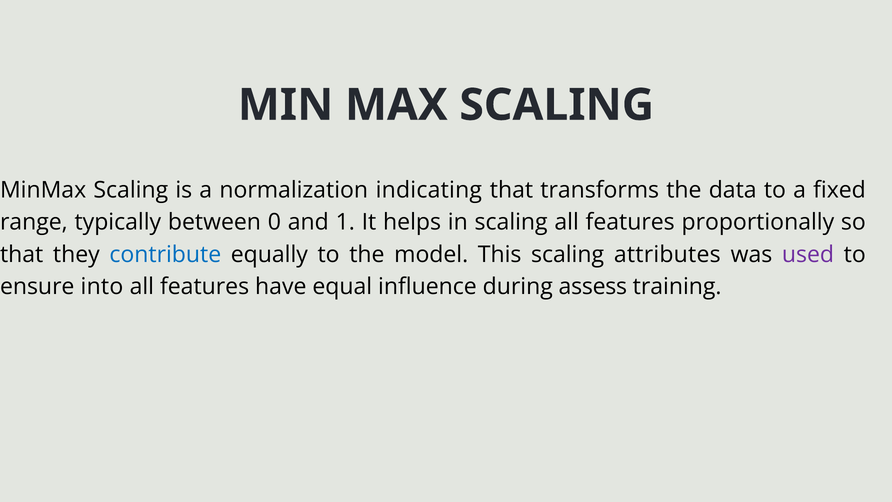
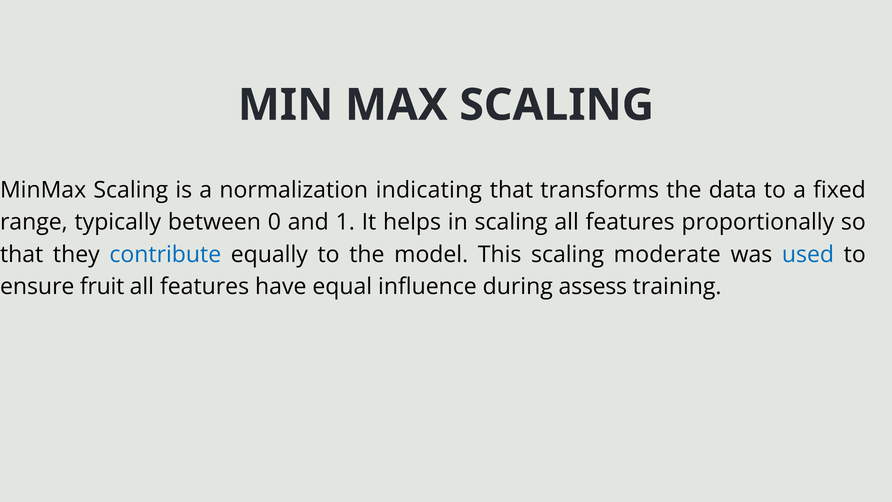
attributes: attributes -> moderate (667, 254)
used colour: purple -> blue (808, 254)
into: into -> fruit (102, 287)
